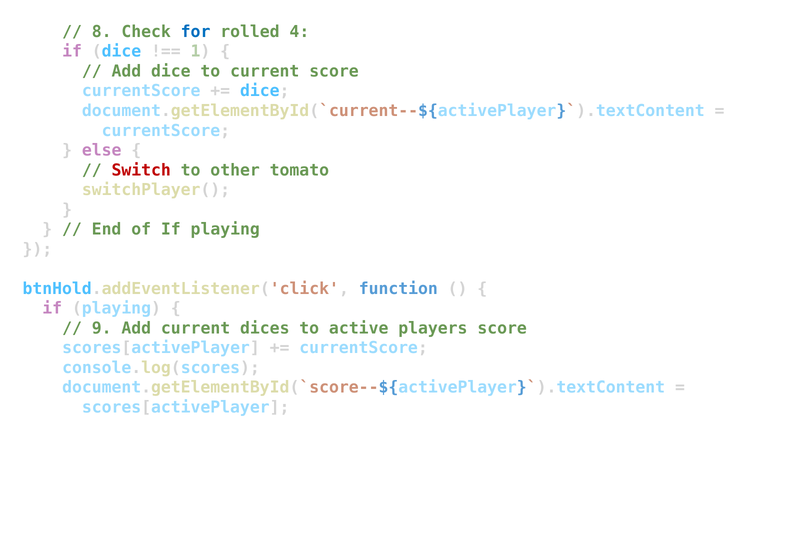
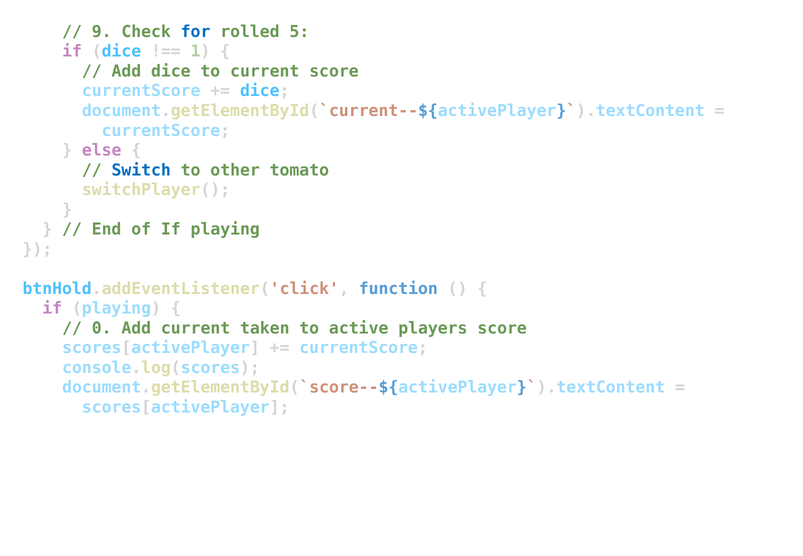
8: 8 -> 9 (102, 32)
4: 4 -> 5 (299, 32)
Switch colour: red -> blue (141, 170)
9: 9 -> 0 (102, 328)
dices: dices -> taken (265, 328)
